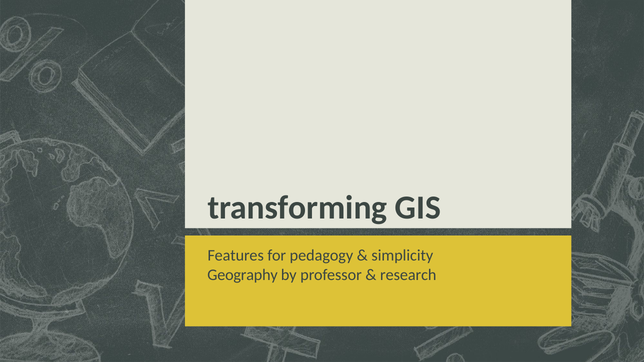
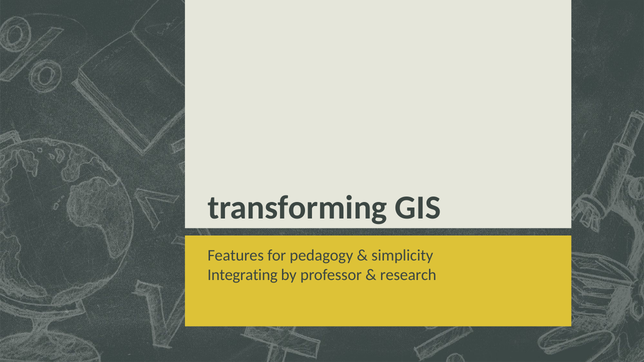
Geography: Geography -> Integrating (243, 275)
